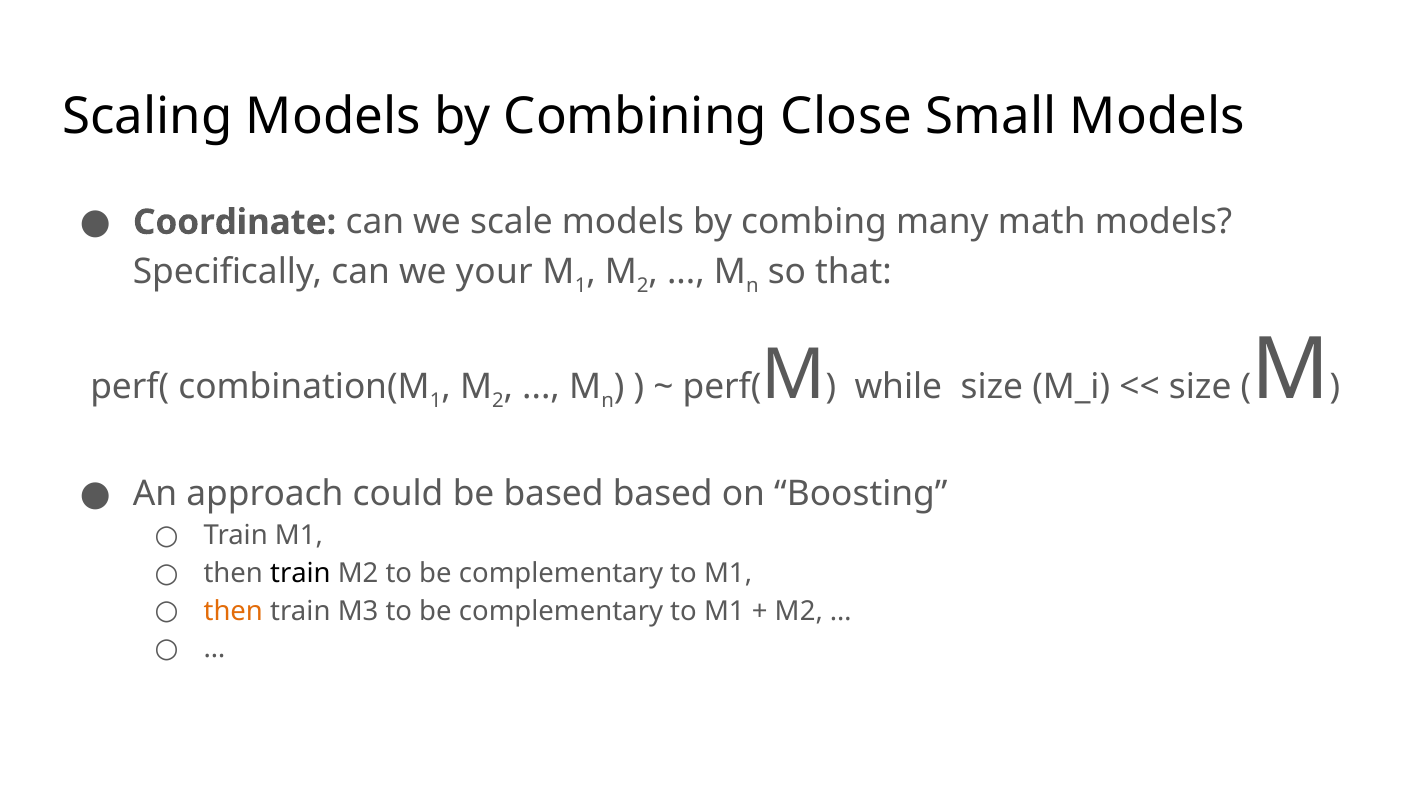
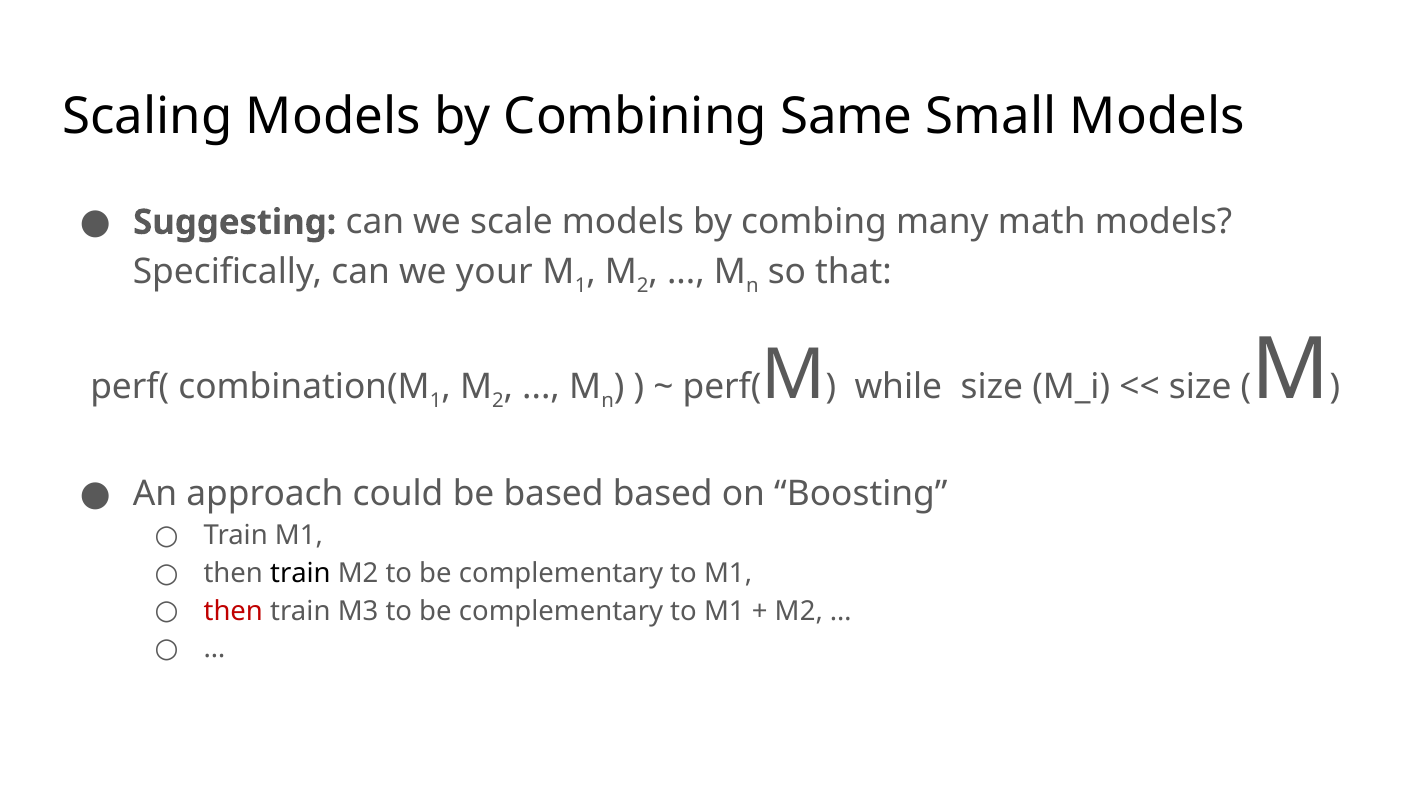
Close: Close -> Same (846, 117)
Coordinate: Coordinate -> Suggesting (235, 222)
then colour: orange -> red (233, 611)
